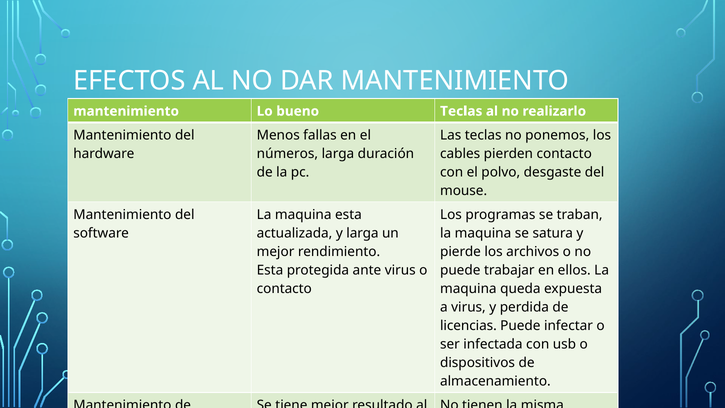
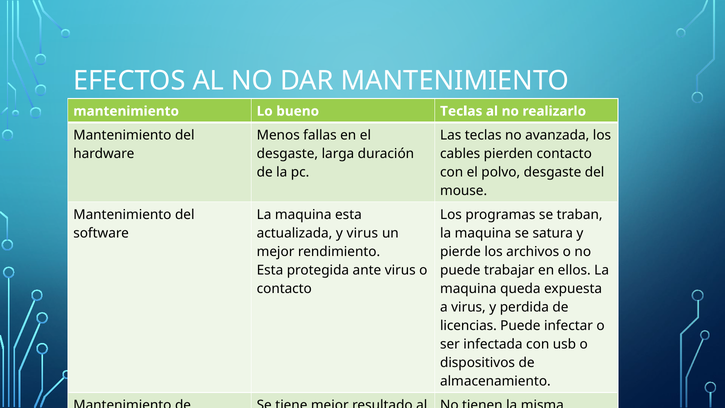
ponemos: ponemos -> avanzada (557, 135)
números: números -> desgaste (287, 154)
y larga: larga -> virus (362, 233)
